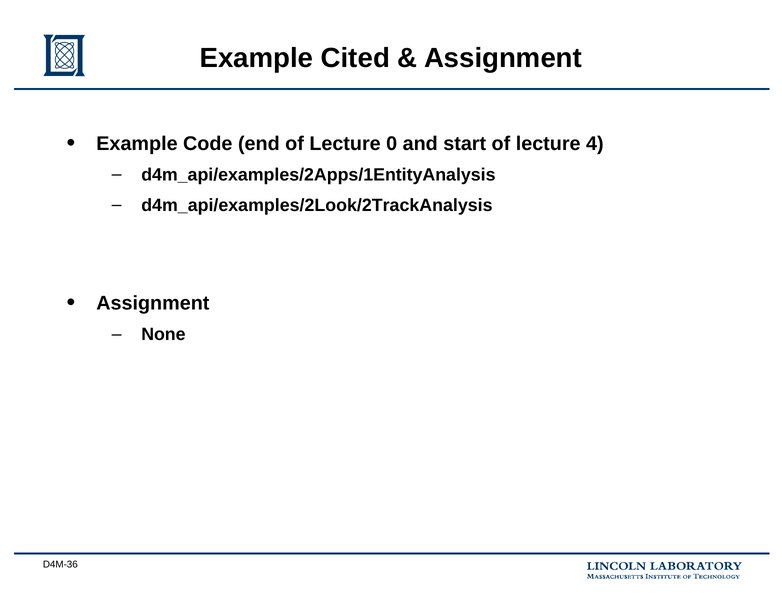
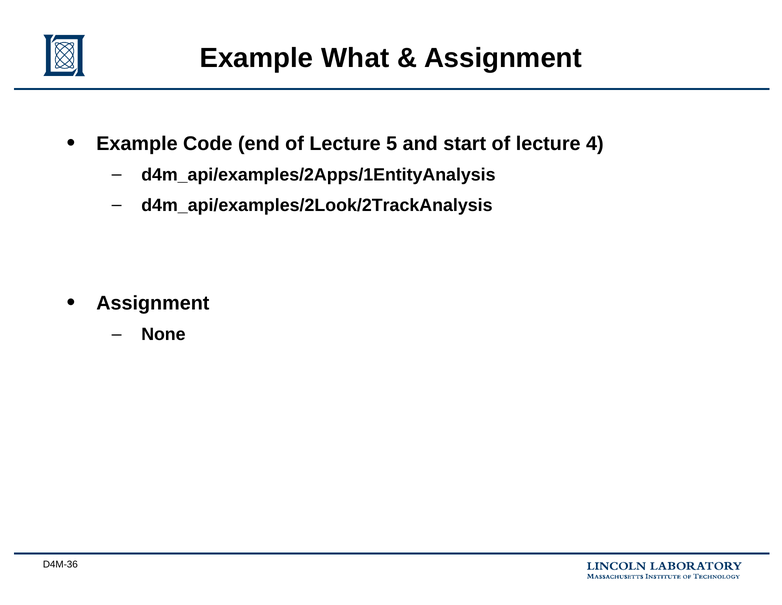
Cited: Cited -> What (355, 58)
0: 0 -> 5 (392, 144)
